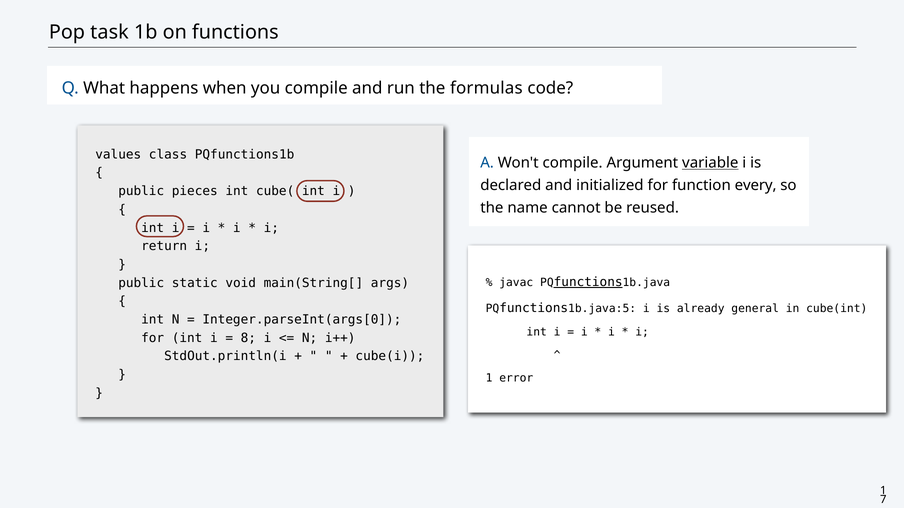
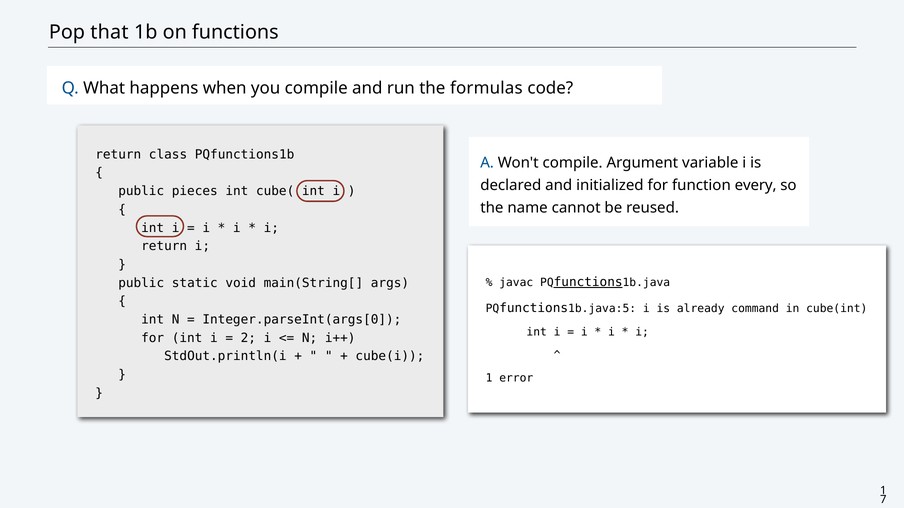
task: task -> that (109, 32)
values: values -> return (118, 155)
variable underline: present -> none (710, 163)
general: general -> command (755, 309)
8: 8 -> 2 (248, 338)
